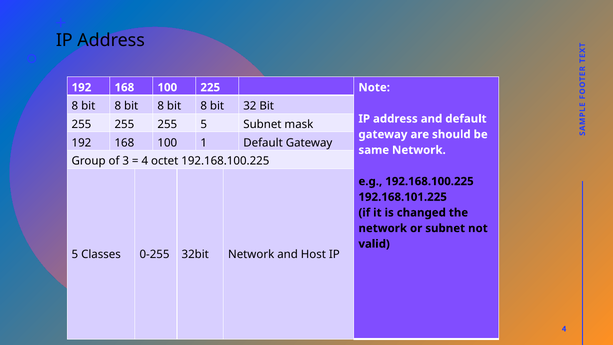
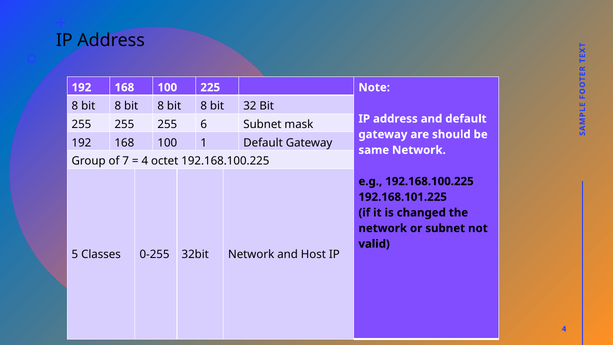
255 5: 5 -> 6 (204, 124)
3: 3 -> 7 (126, 161)
